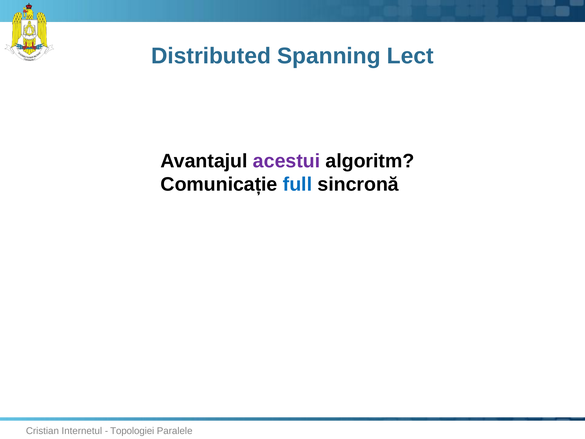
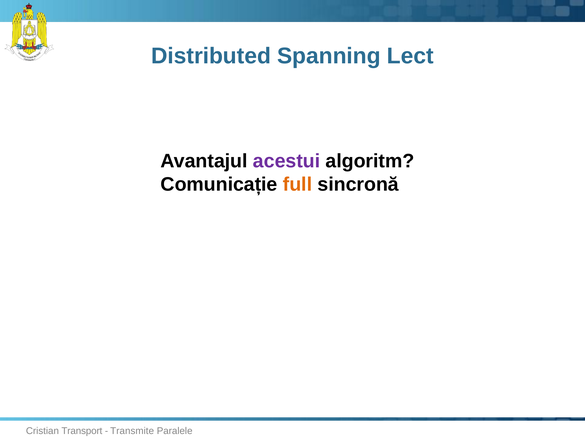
full colour: blue -> orange (298, 184)
Internetul: Internetul -> Transport (82, 431)
Topologiei: Topologiei -> Transmite (132, 431)
